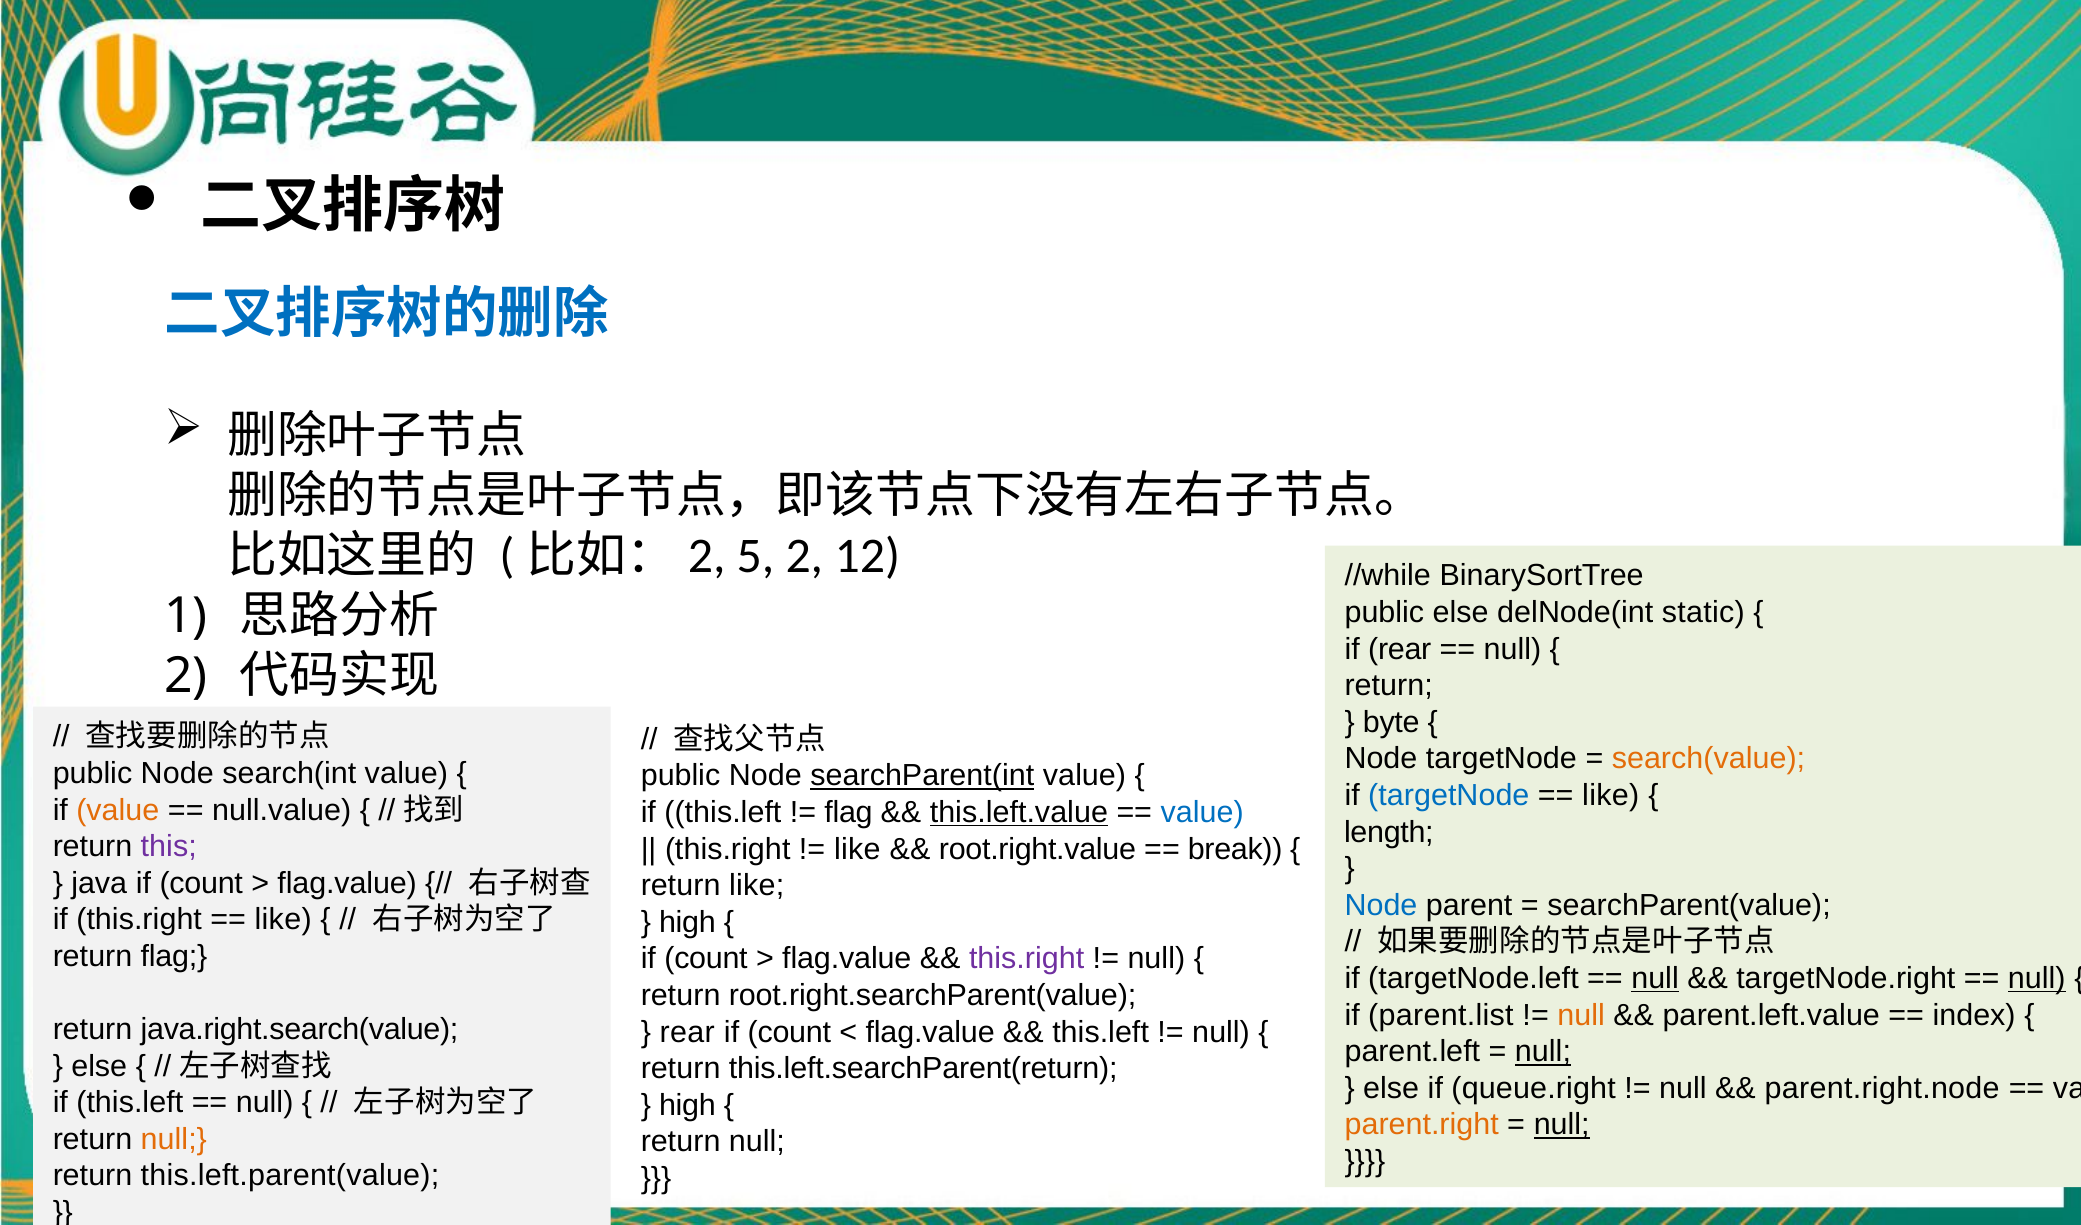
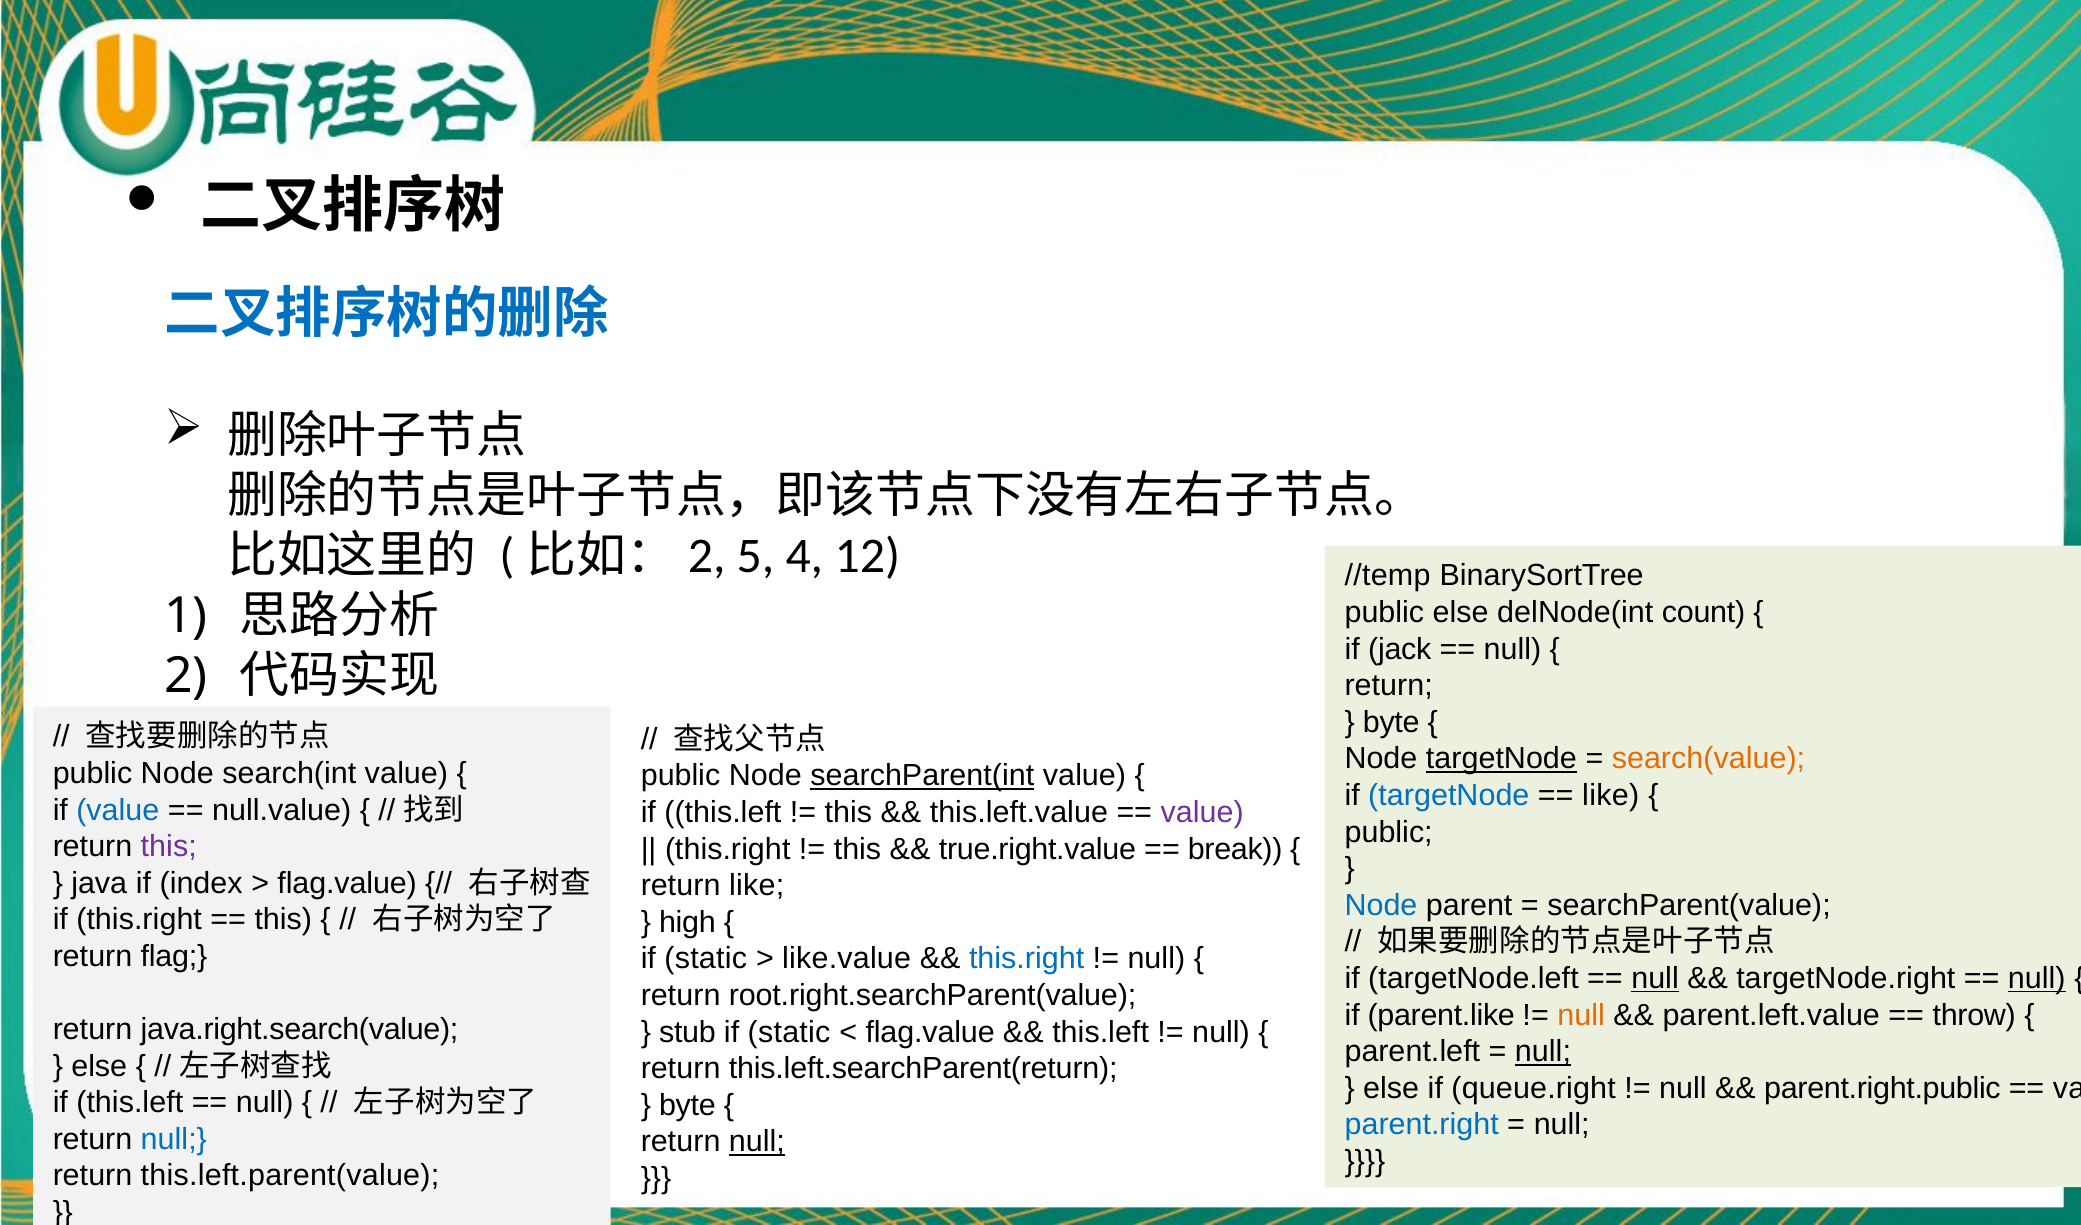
5 2: 2 -> 4 (804, 556)
//while: //while -> //temp (1388, 576)
static: static -> count (1704, 613)
if rear: rear -> jack (1400, 649)
targetNode underline: none -> present (1501, 759)
value colour: orange -> blue (118, 810)
flag: flag -> this (848, 813)
this.left.value underline: present -> none (1019, 813)
value colour: blue -> purple (1202, 813)
length: length -> public (1389, 832)
like: like -> this (857, 849)
root.right.value: root.right.value -> true.right.value (1038, 849)
count: count -> index (201, 883)
like: like -> this (283, 920)
count: count -> static (706, 959)
flag.value: flag.value -> like.value (847, 959)
this.right colour: purple -> blue (1027, 959)
parent.list: parent.list -> parent.like (1441, 1015)
index: index -> throw (1974, 1015)
rear: rear -> stub (687, 1032)
count: count -> static (789, 1032)
parent.right.node: parent.right.node -> parent.right.public (1882, 1088)
high: high -> byte (687, 1105)
parent.right colour: orange -> blue (1422, 1125)
null underline: present -> none (1562, 1125)
null colour: orange -> blue (174, 1139)
null underline: none -> present (757, 1142)
